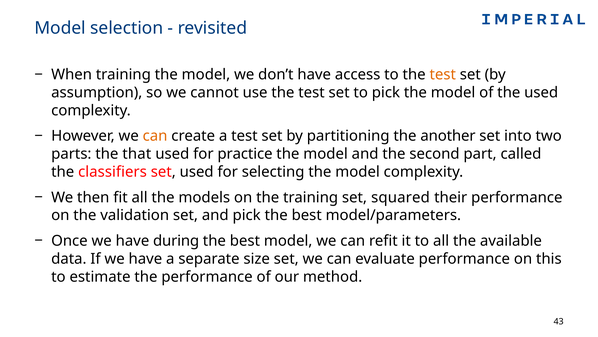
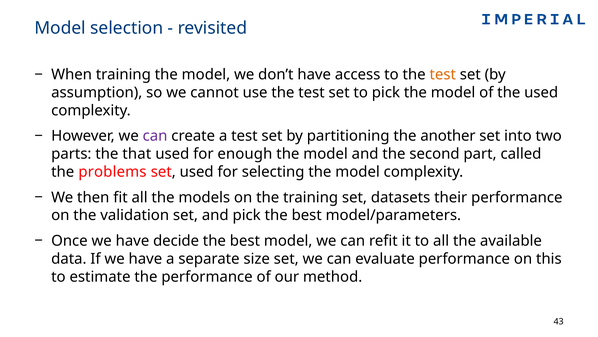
can colour: orange -> purple (155, 136)
practice: practice -> enough (245, 154)
classifiers: classifiers -> problems (112, 172)
squared: squared -> datasets (401, 197)
during: during -> decide (176, 240)
